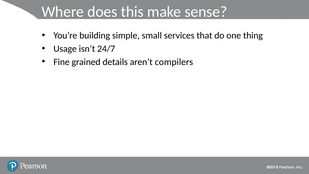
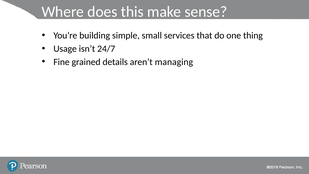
compilers: compilers -> managing (174, 62)
